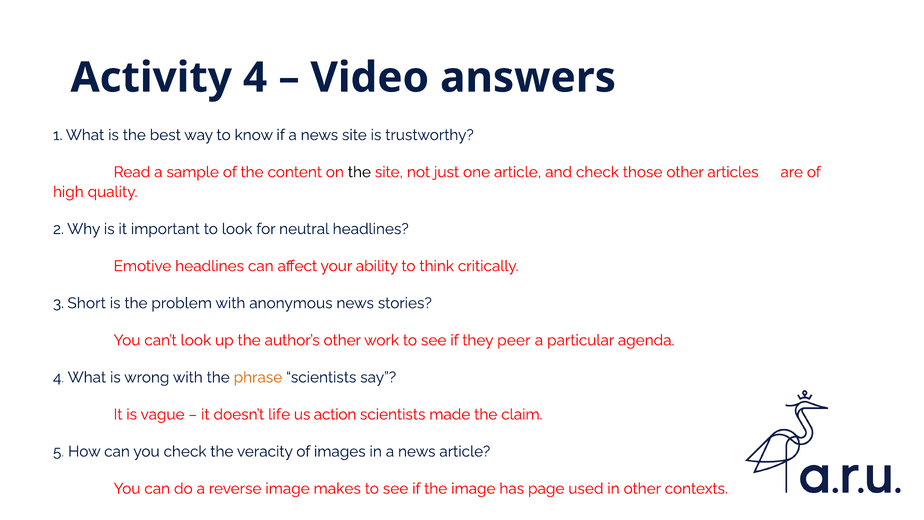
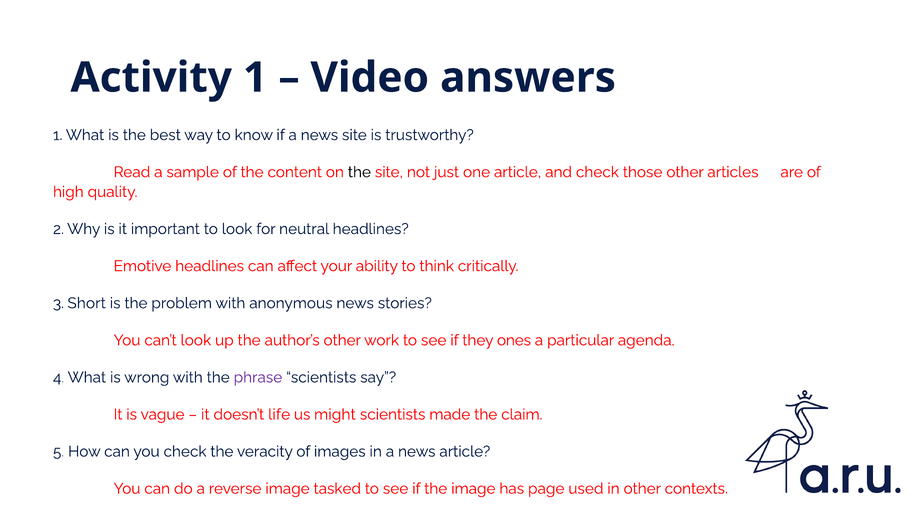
Activity 4: 4 -> 1 (255, 78)
peer: peer -> ones (514, 340)
phrase colour: orange -> purple (258, 377)
action: action -> might (335, 414)
makes: makes -> tasked (337, 488)
